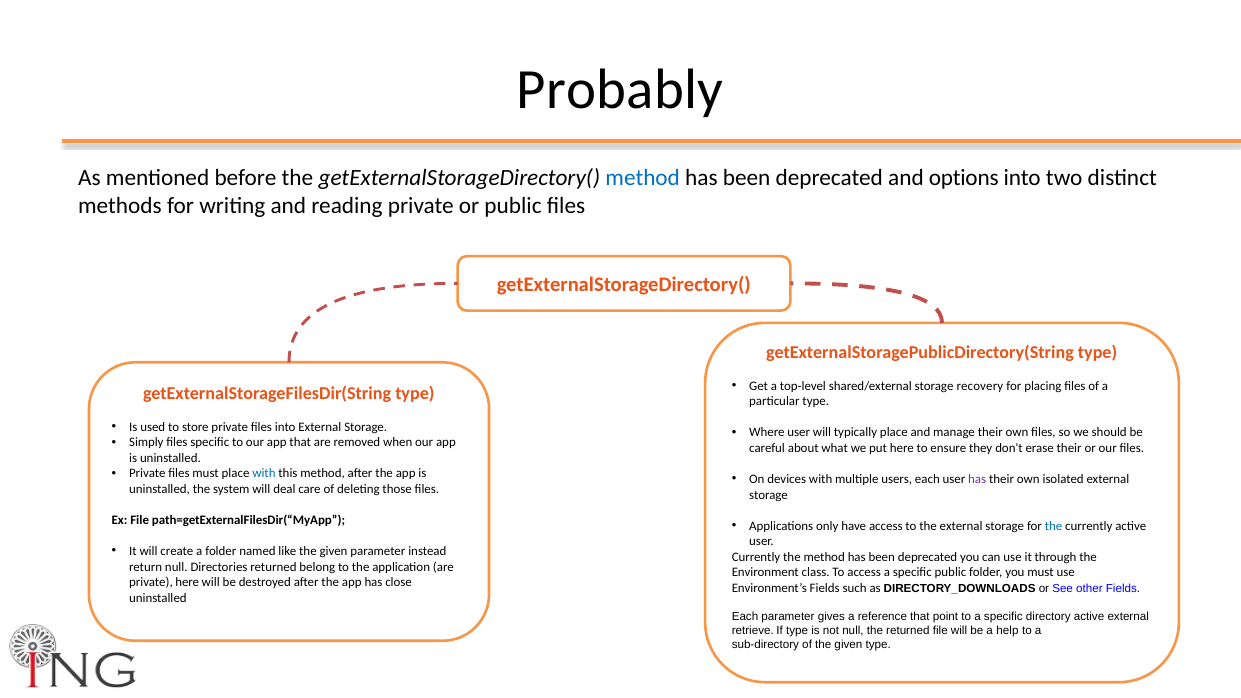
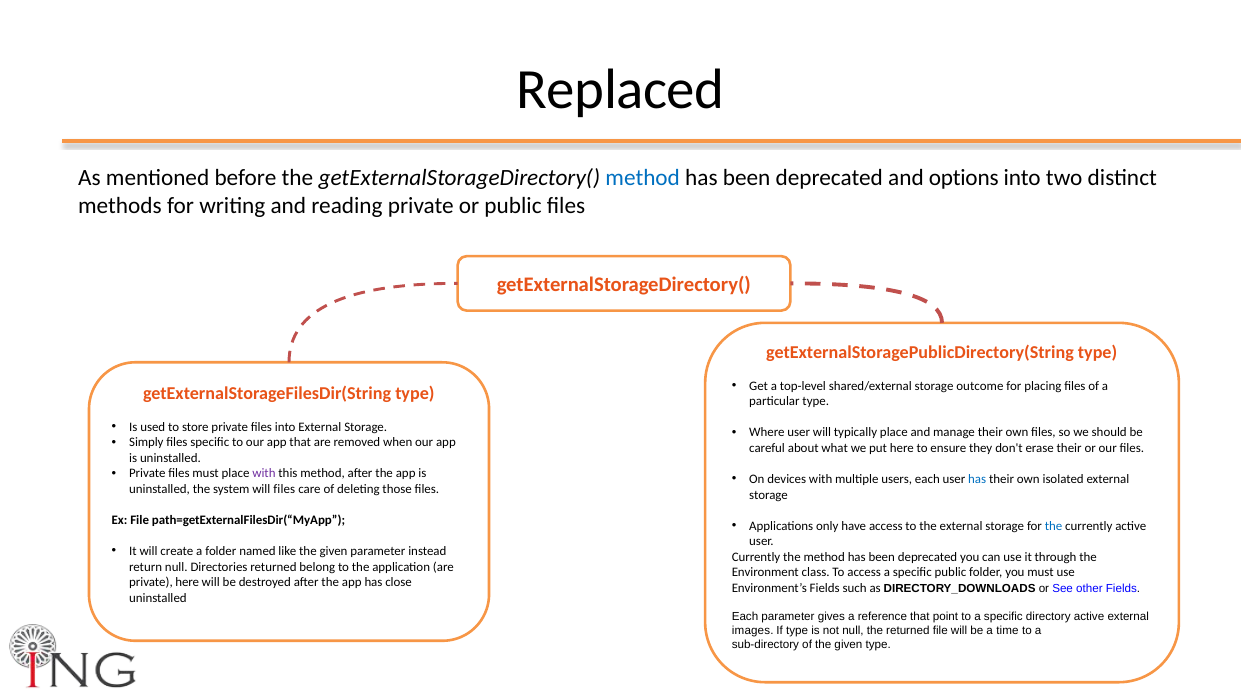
Probably: Probably -> Replaced (621, 90)
recovery: recovery -> outcome (980, 386)
with colour: blue -> purple (264, 474)
has colour: purple -> blue (977, 479)
will deal: deal -> files (284, 489)
retrieve: retrieve -> images (753, 631)
help: help -> time (1007, 631)
